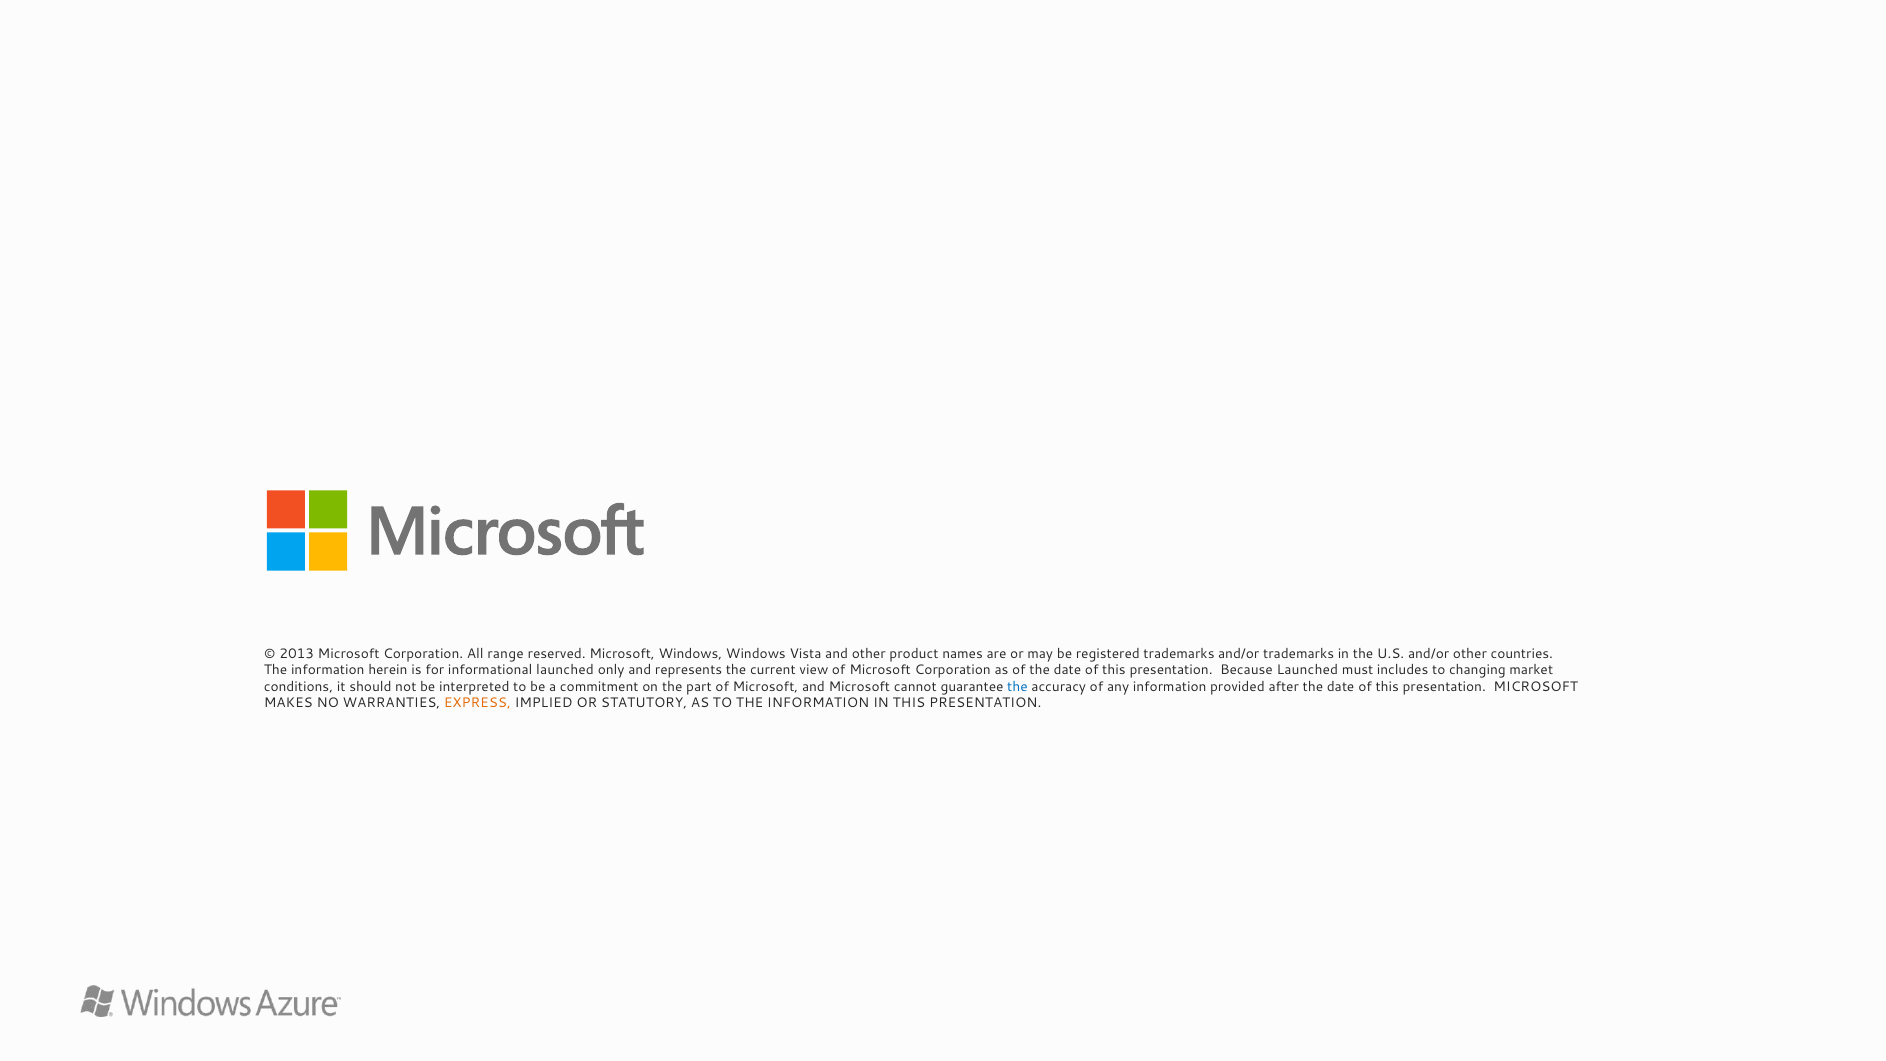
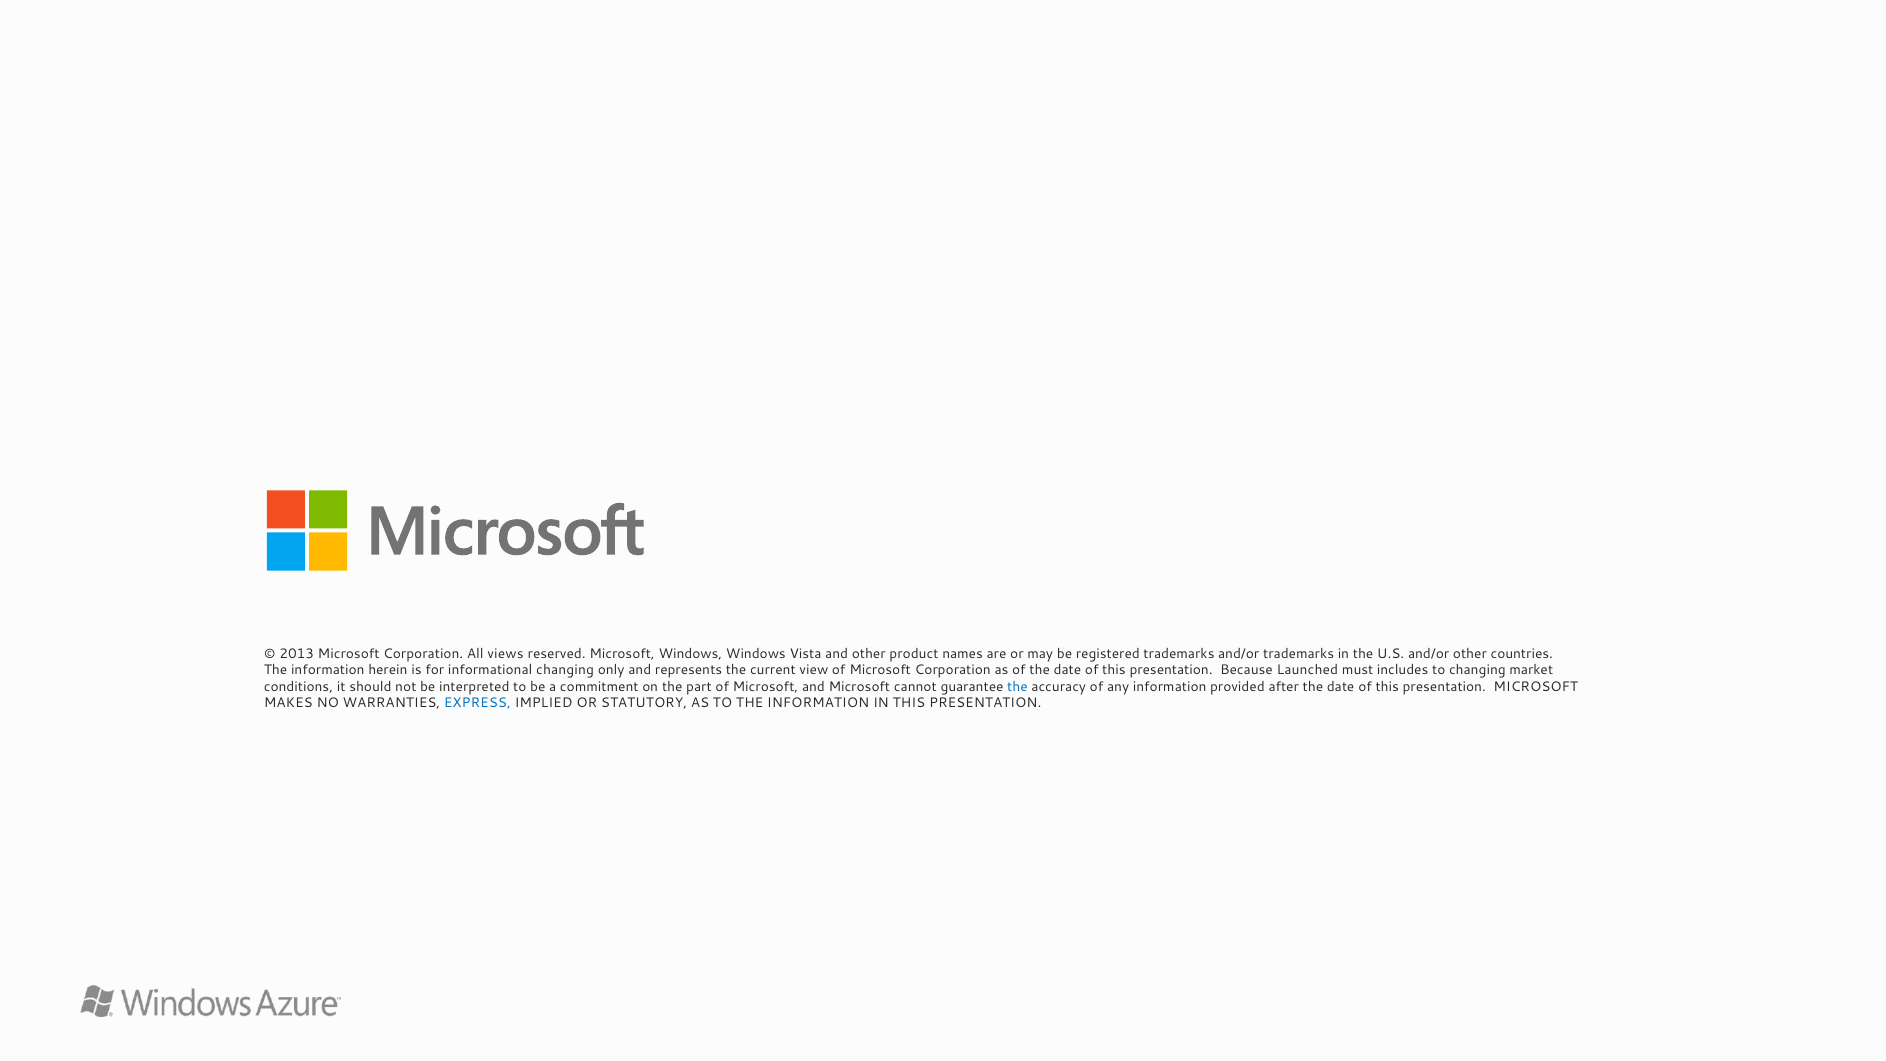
range: range -> views (506, 654)
informational launched: launched -> changing (565, 670)
EXPRESS colour: orange -> blue (477, 703)
